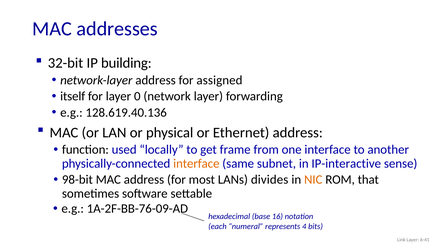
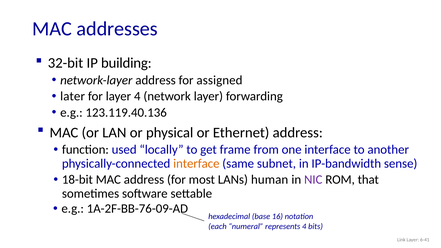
itself: itself -> later (73, 96)
layer 0: 0 -> 4 (137, 96)
128.619.40.136: 128.619.40.136 -> 123.119.40.136 (126, 113)
IP-interactive: IP-interactive -> IP-bandwidth (346, 164)
98-bit: 98-bit -> 18-bit (77, 180)
divides: divides -> human (270, 180)
NIC colour: orange -> purple (313, 180)
